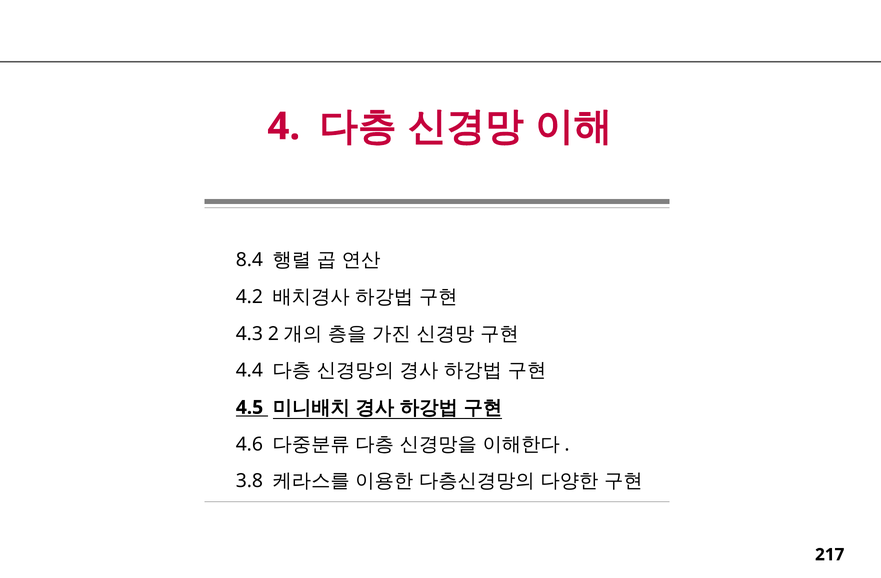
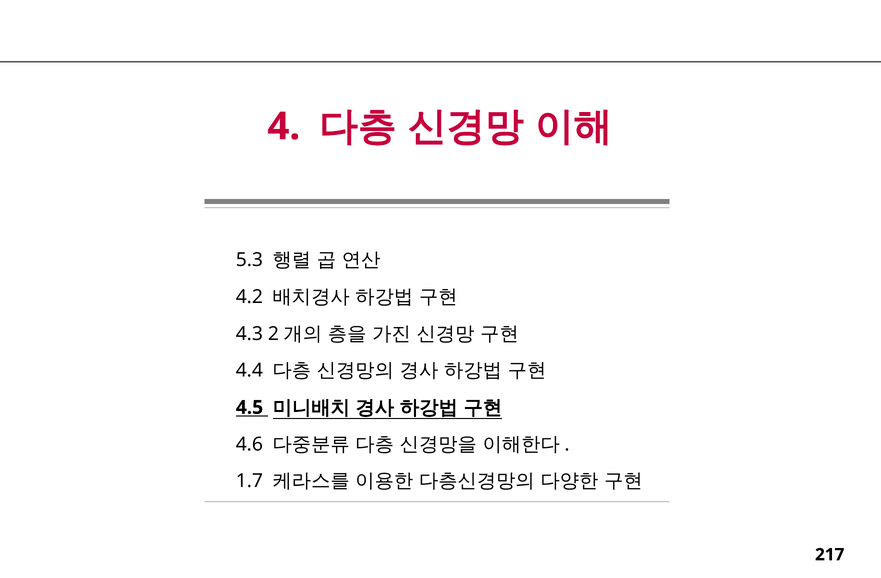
8.4: 8.4 -> 5.3 (249, 260)
3.8: 3.8 -> 1.7 (249, 482)
